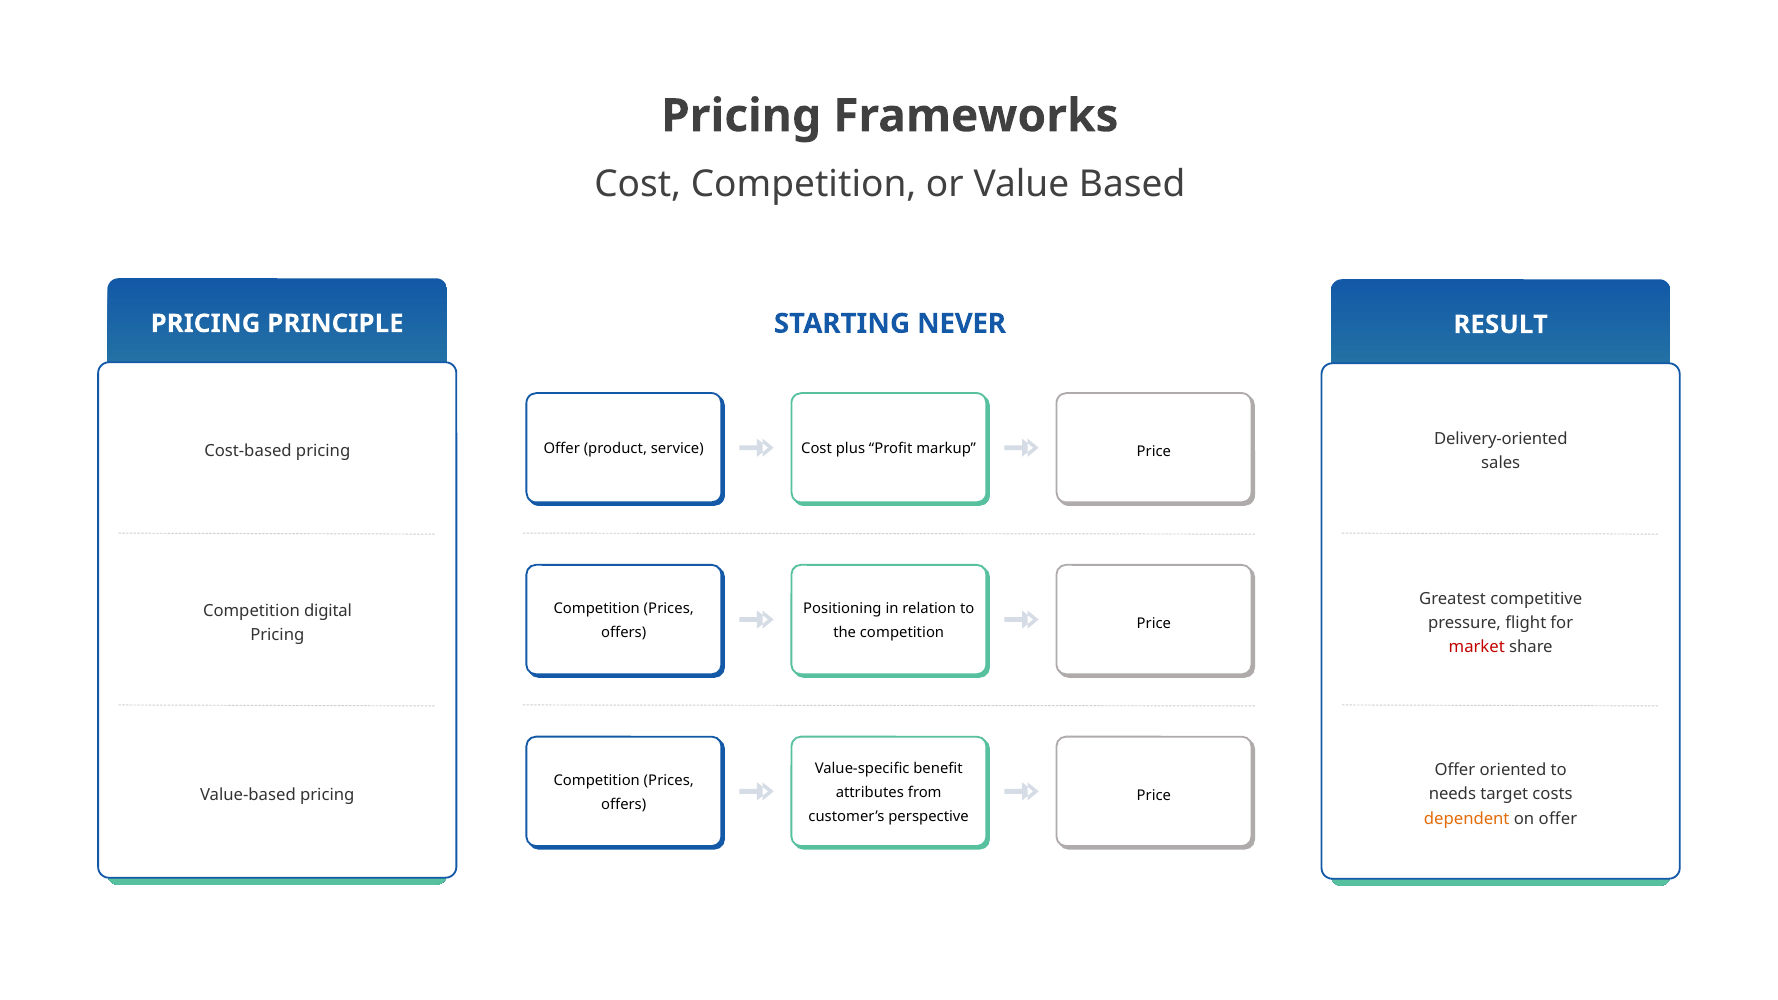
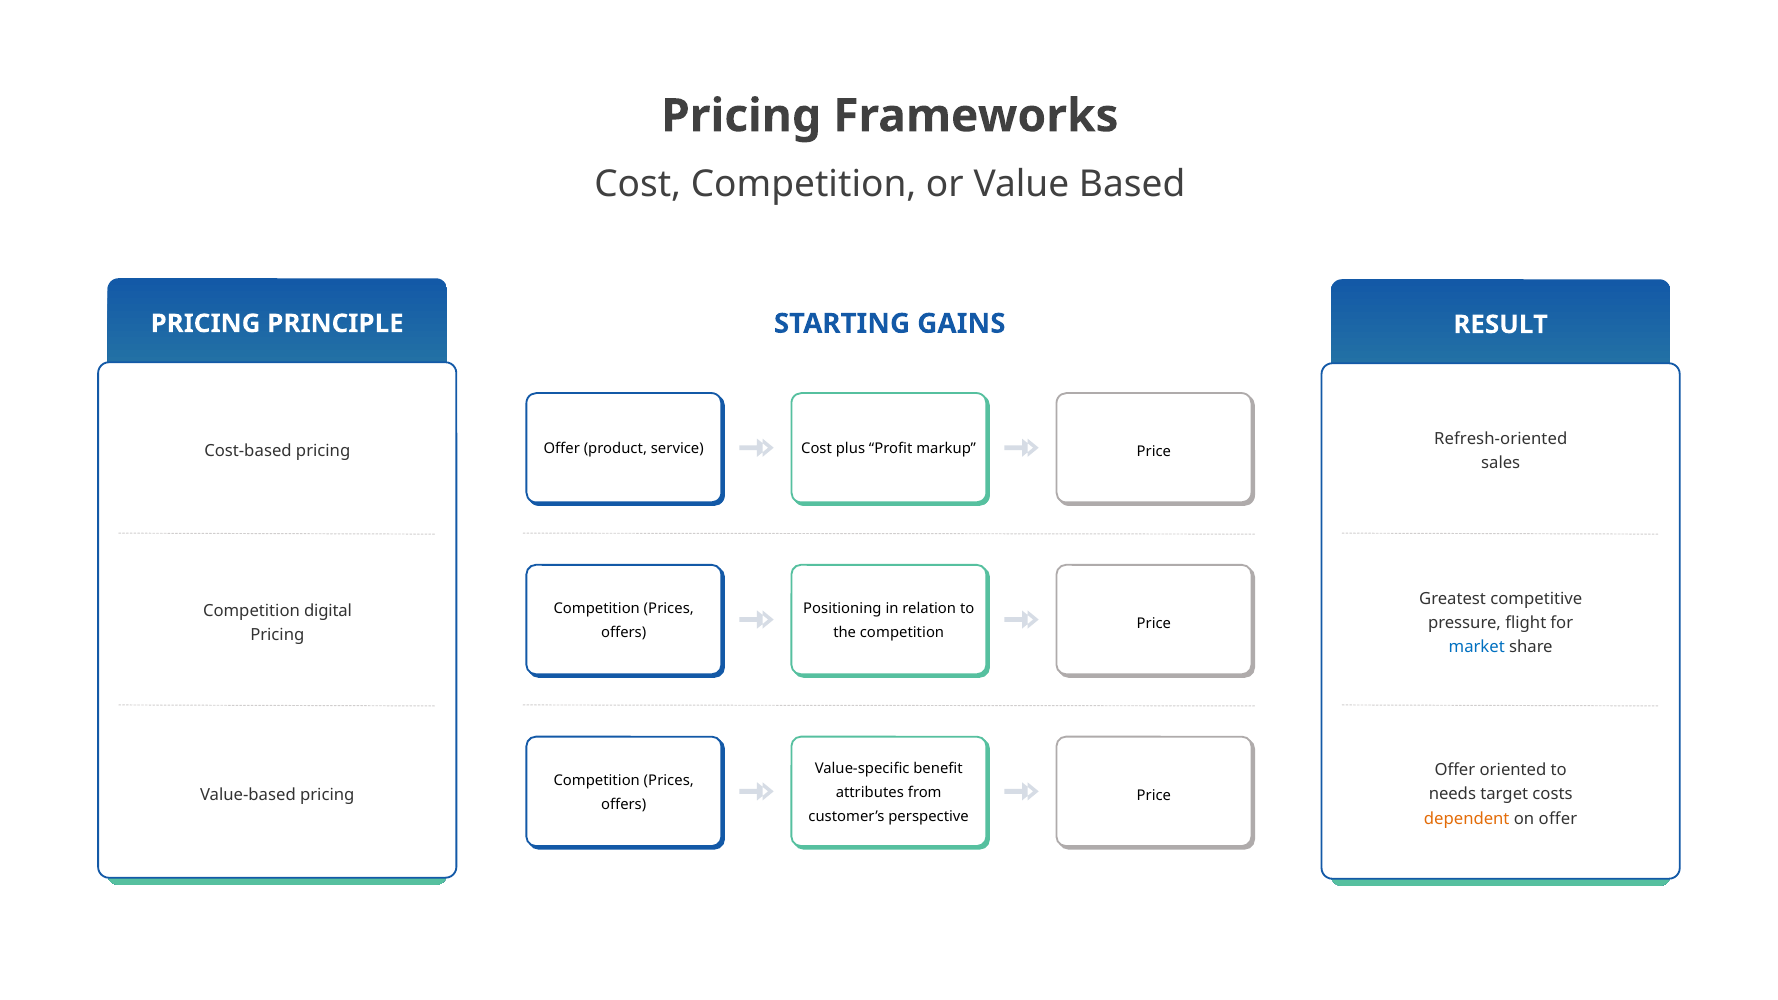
NEVER: NEVER -> GAINS (961, 324)
Delivery-oriented: Delivery-oriented -> Refresh-oriented (1501, 439)
market colour: red -> blue (1477, 647)
